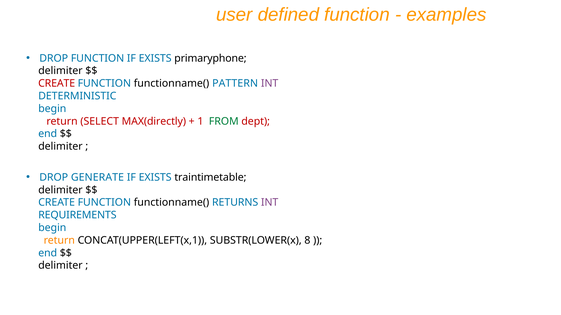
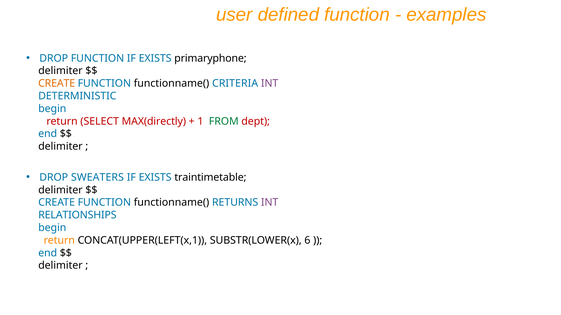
CREATE colour: red -> orange (57, 84)
PATTERN: PATTERN -> CRITERIA (235, 84)
GENERATE: GENERATE -> SWEATERS (97, 178)
REQUIREMENTS: REQUIREMENTS -> RELATIONSHIPS (77, 216)
8: 8 -> 6 (307, 241)
